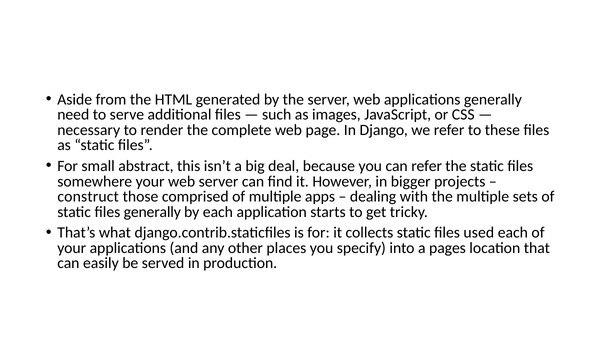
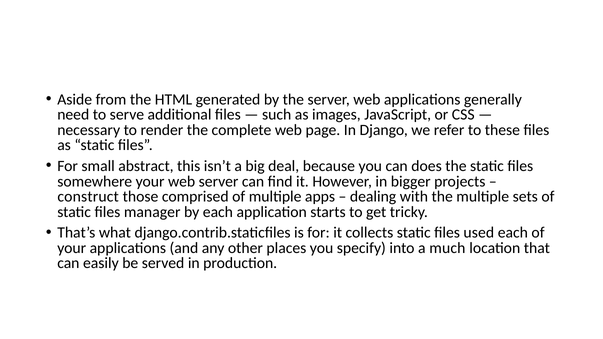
can refer: refer -> does (427, 166)
files generally: generally -> manager (152, 212)
pages: pages -> much (447, 248)
